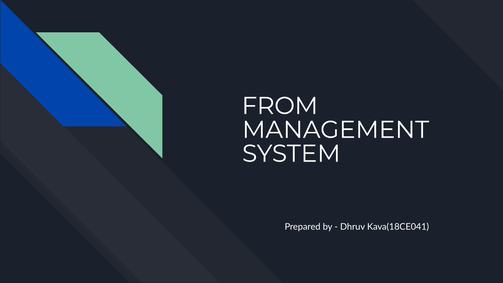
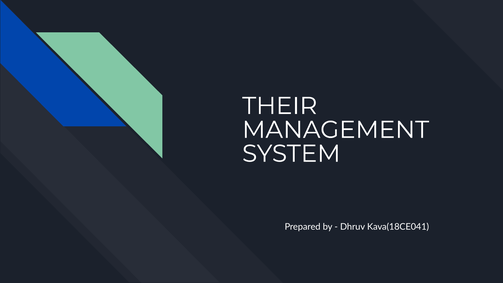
FROM: FROM -> THEIR (280, 106)
